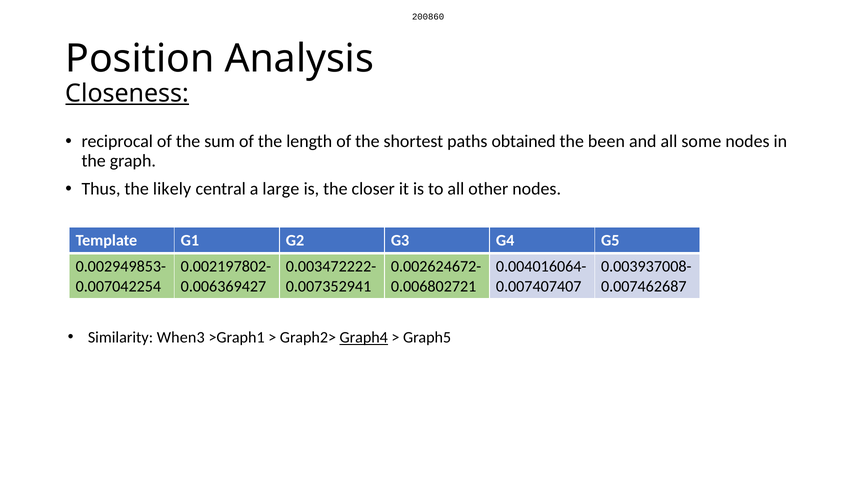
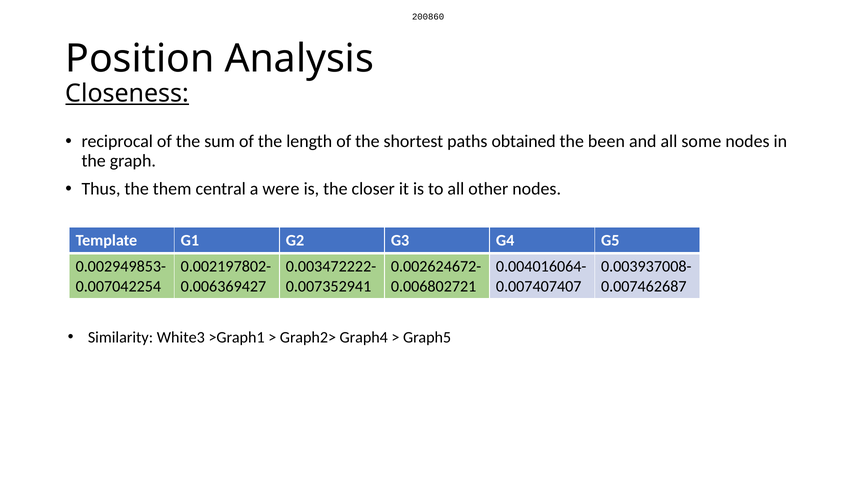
likely: likely -> them (172, 189)
large: large -> were (281, 189)
When3: When3 -> White3 (181, 337)
Graph4 underline: present -> none (364, 337)
